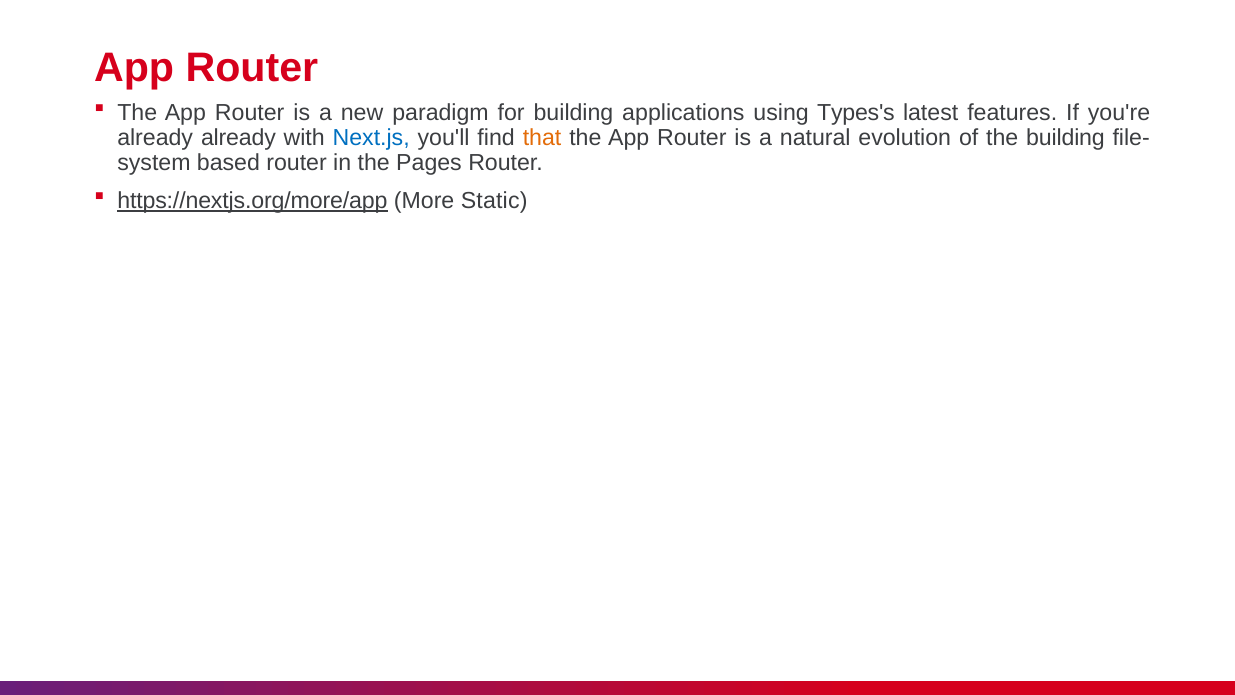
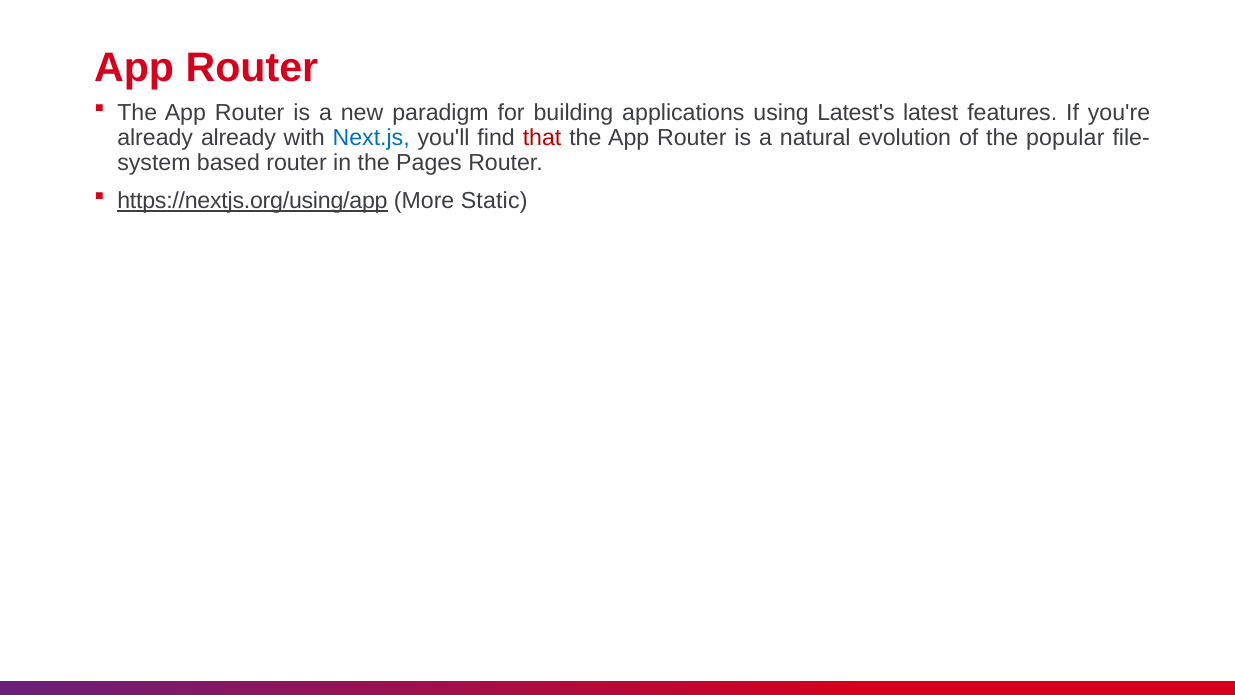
Types's: Types's -> Latest's (856, 113)
that colour: orange -> red (542, 138)
the building: building -> popular (1065, 138)
https://nextjs.org/more/app: https://nextjs.org/more/app -> https://nextjs.org/using/app (252, 201)
